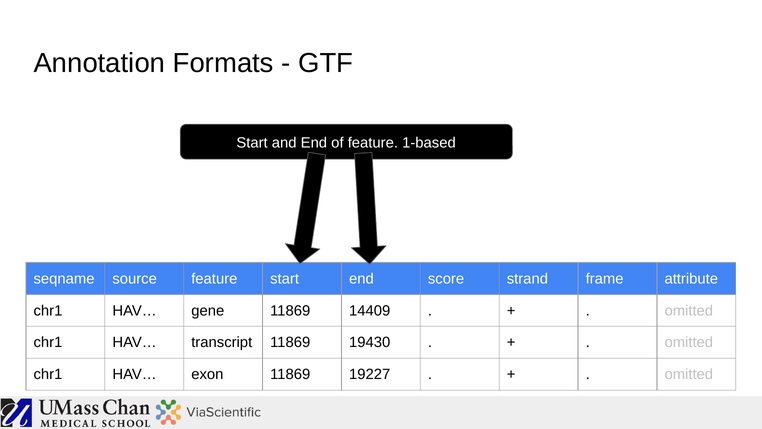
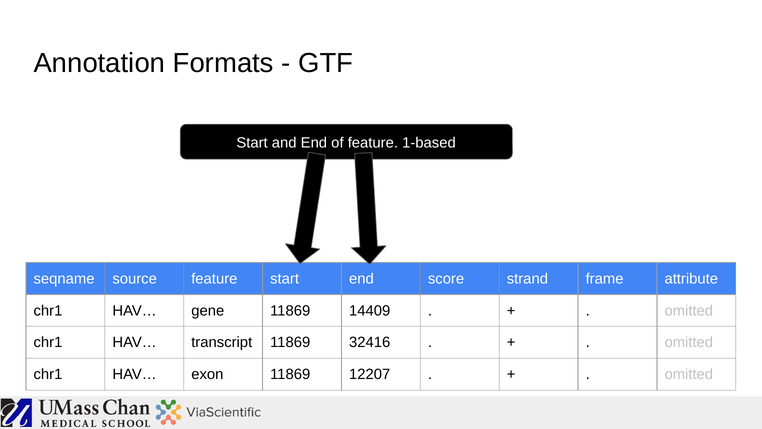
19430: 19430 -> 32416 (370, 342)
19227: 19227 -> 12207 (370, 374)
